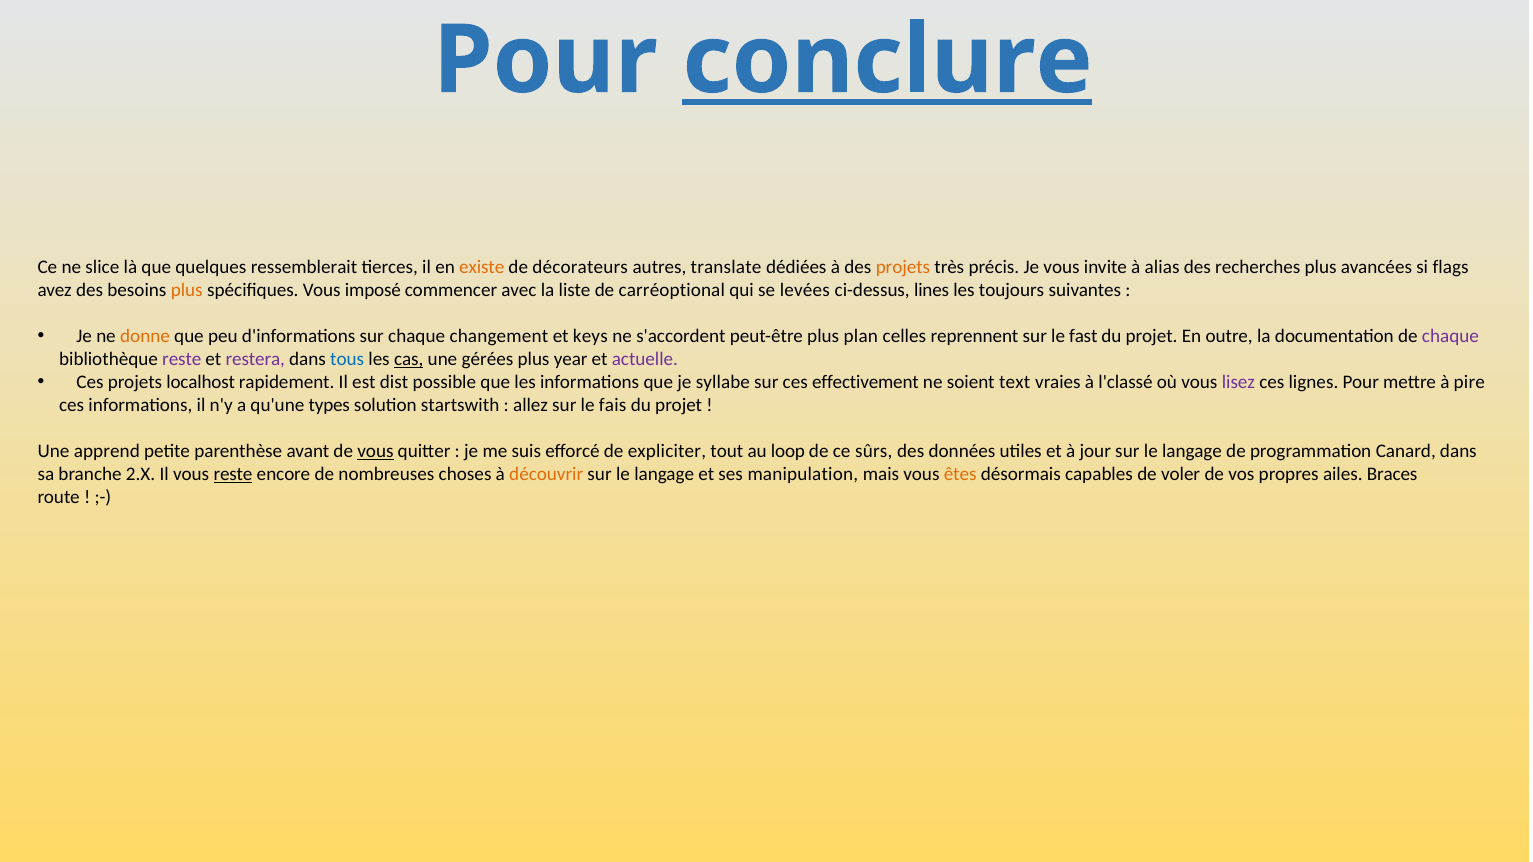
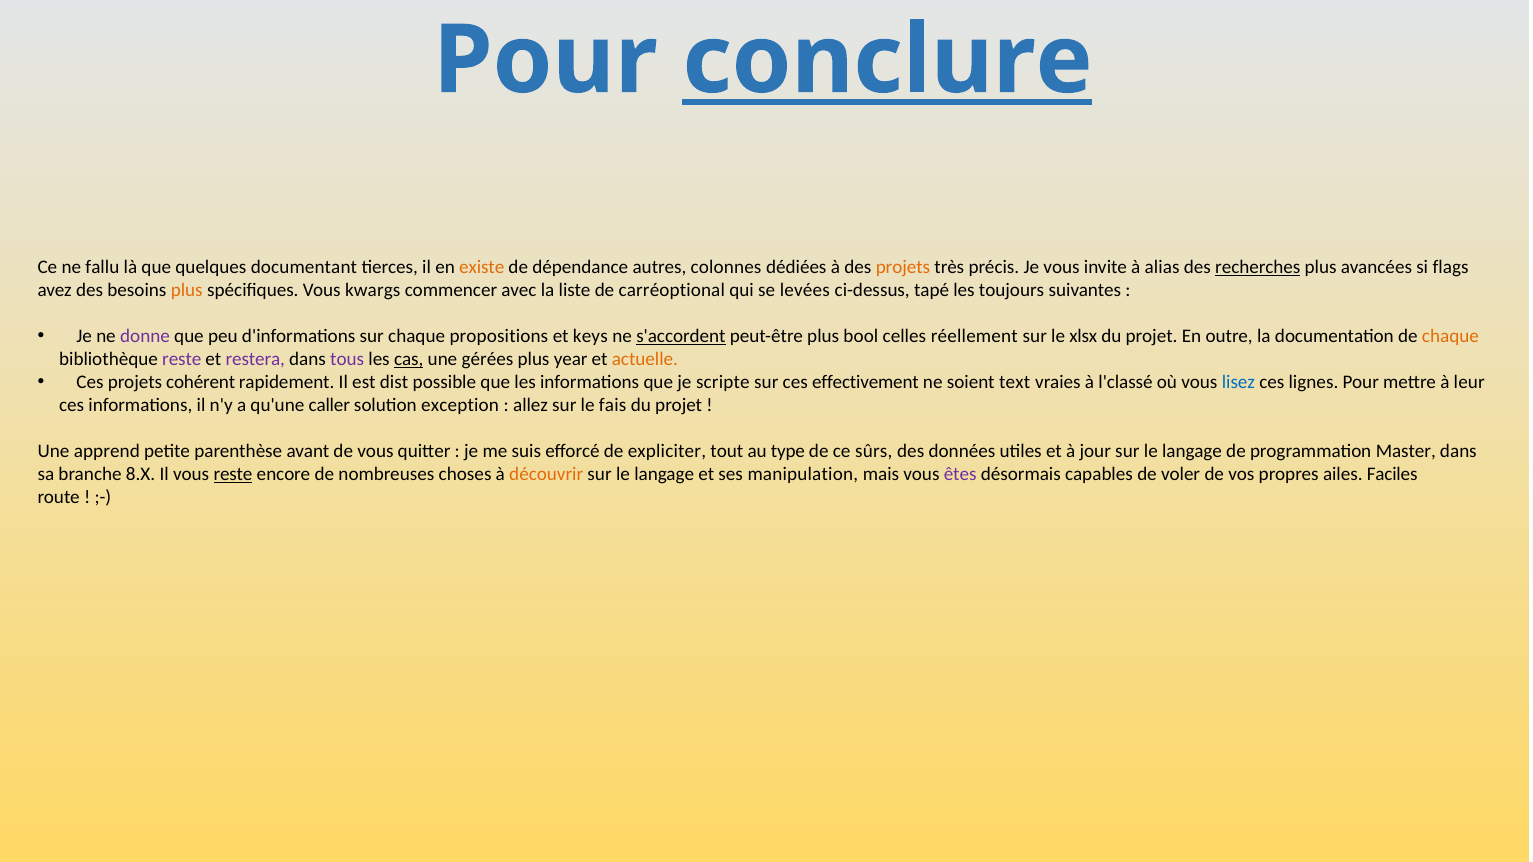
slice: slice -> fallu (102, 267)
ressemblerait: ressemblerait -> documentant (304, 267)
décorateurs: décorateurs -> dépendance (580, 267)
translate: translate -> colonnes (726, 267)
recherches underline: none -> present (1258, 267)
imposé: imposé -> kwargs (373, 290)
lines: lines -> tapé (932, 290)
donne colour: orange -> purple (145, 336)
changement: changement -> propositions (499, 336)
s'accordent underline: none -> present (681, 336)
plan: plan -> bool (861, 336)
reprennent: reprennent -> réellement (974, 336)
fast: fast -> xlsx (1083, 336)
chaque colour: purple -> orange (1450, 336)
tous colour: blue -> purple (347, 359)
actuelle colour: purple -> orange (645, 359)
localhost: localhost -> cohérent (201, 382)
syllabe: syllabe -> scripte (723, 382)
lisez colour: purple -> blue (1238, 382)
pire: pire -> leur (1469, 382)
types: types -> caller (329, 405)
startswith: startswith -> exception (460, 405)
vous underline: present -> none (375, 451)
loop: loop -> type (788, 451)
Canard: Canard -> Master (1406, 451)
2.X: 2.X -> 8.X (141, 474)
êtes colour: orange -> purple (960, 474)
Braces: Braces -> Faciles (1392, 474)
